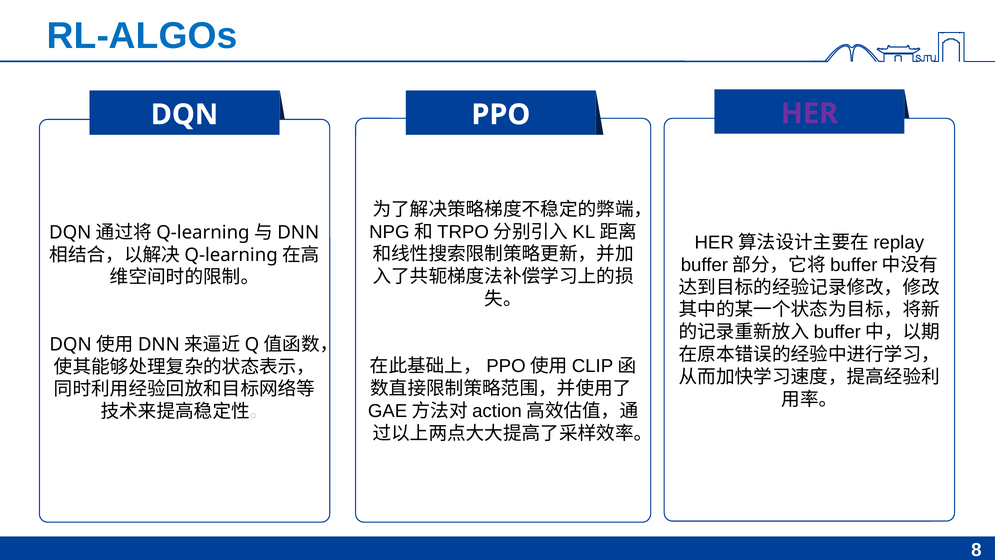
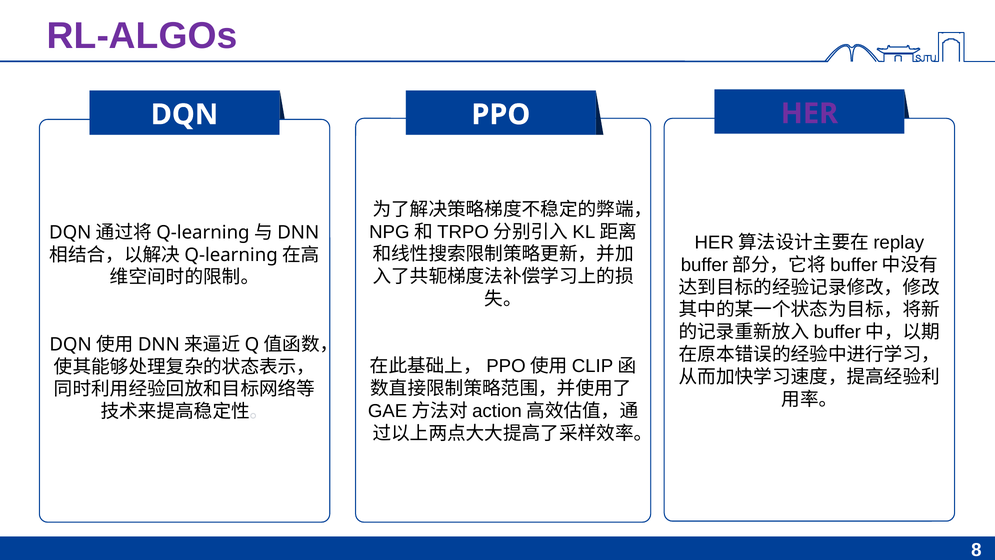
RL-ALGOs colour: blue -> purple (142, 36)
